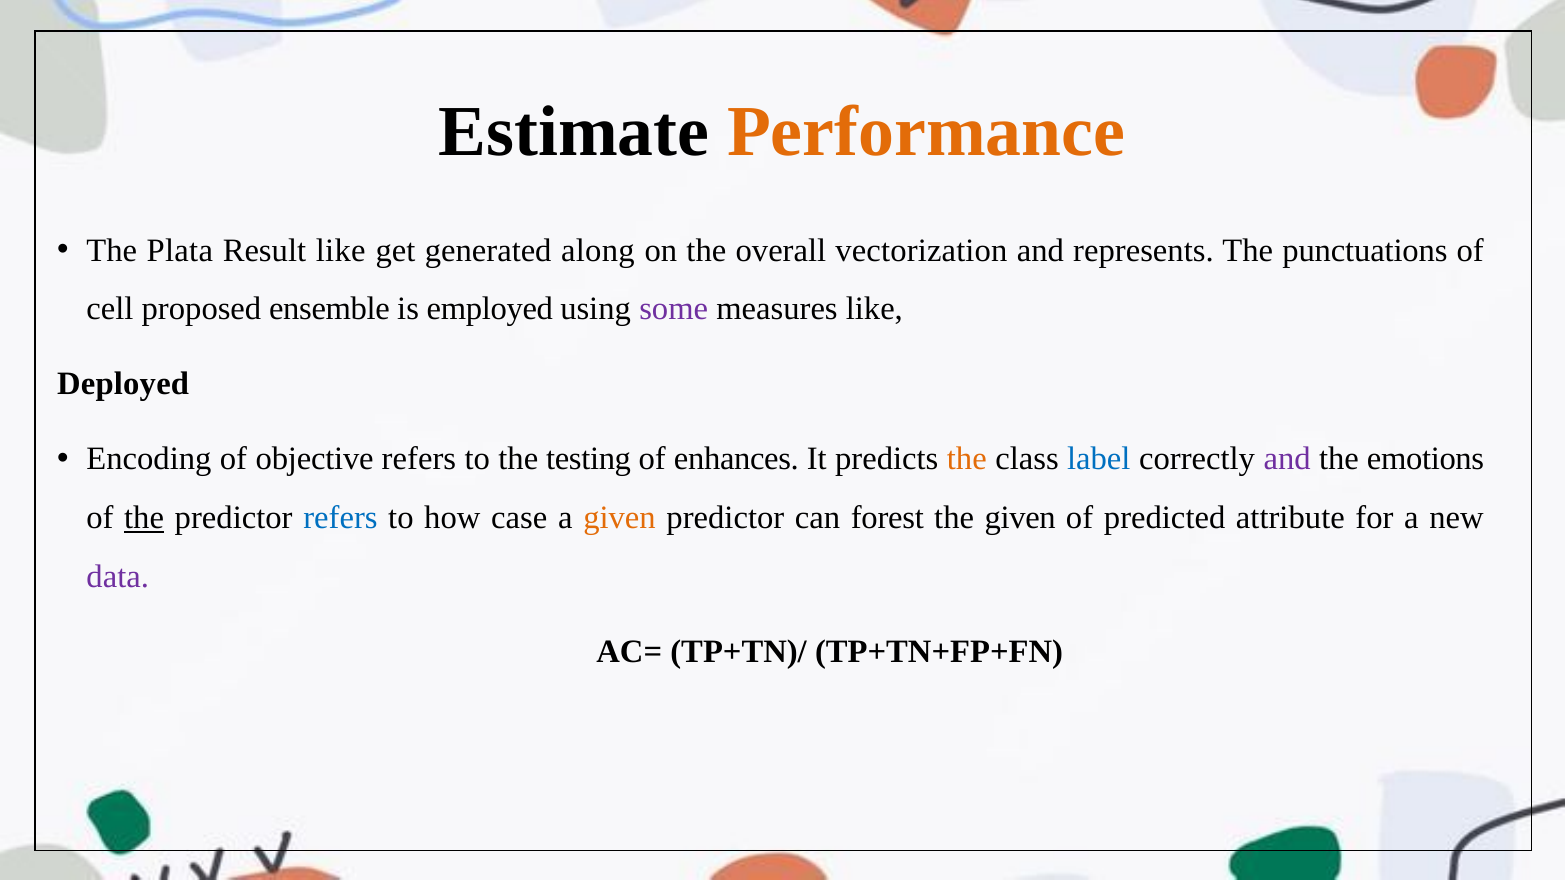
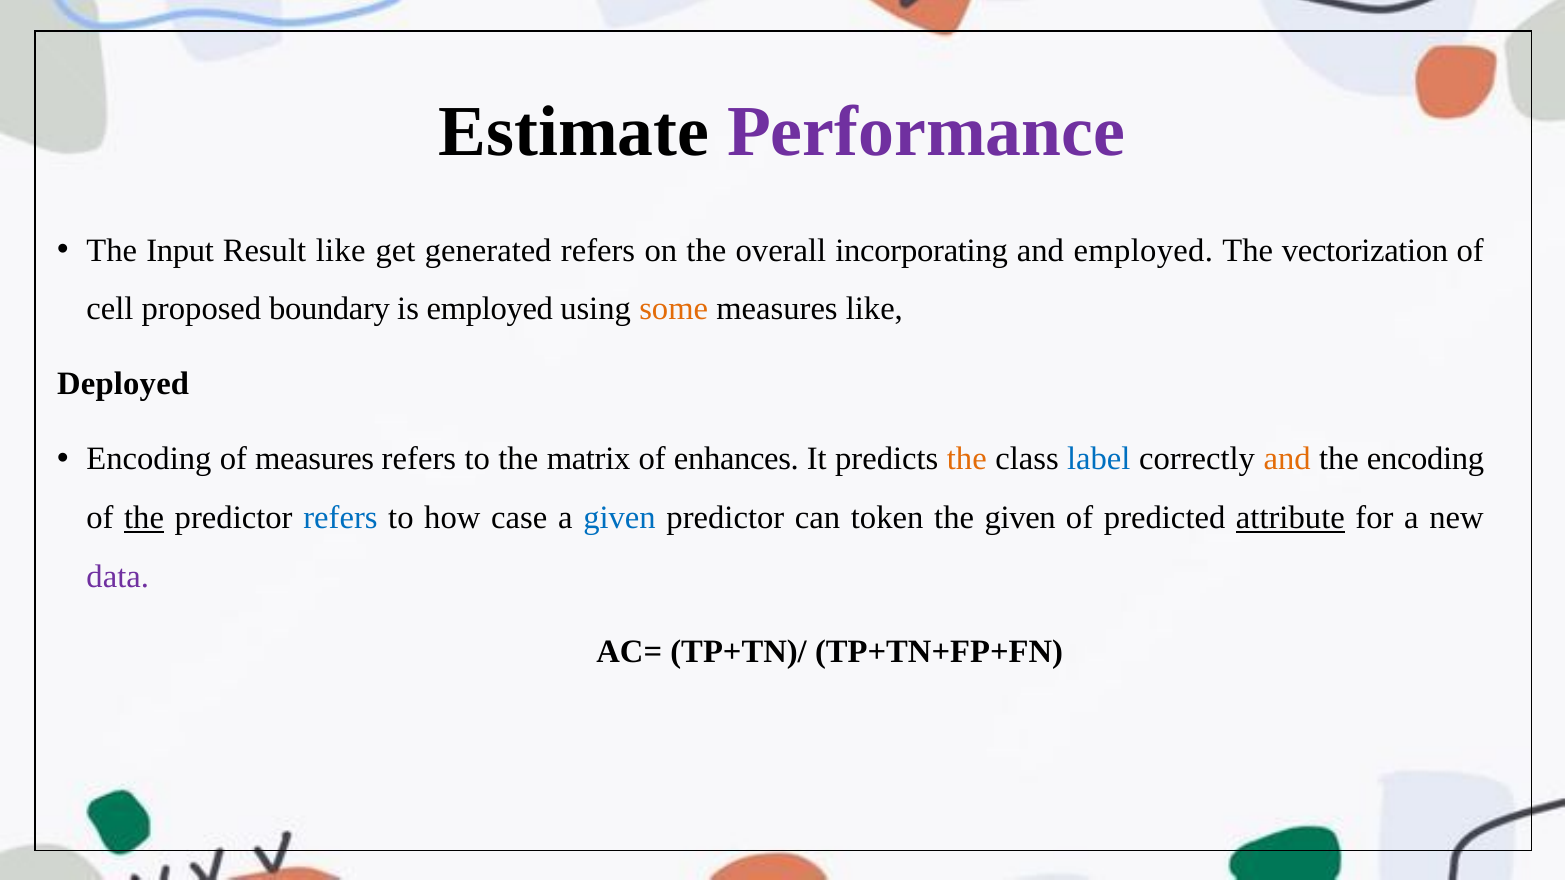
Performance colour: orange -> purple (926, 131)
Plata: Plata -> Input (180, 251)
generated along: along -> refers (598, 251)
vectorization: vectorization -> incorporating (922, 251)
and represents: represents -> employed (1143, 251)
punctuations: punctuations -> vectorization (1365, 251)
ensemble: ensemble -> boundary (329, 309)
some colour: purple -> orange (674, 309)
of objective: objective -> measures (315, 459)
testing: testing -> matrix (589, 459)
and colour: purple -> orange (1287, 459)
the emotions: emotions -> encoding (1426, 459)
given colour: orange -> blue (620, 518)
forest: forest -> token (887, 518)
attribute underline: none -> present (1290, 518)
